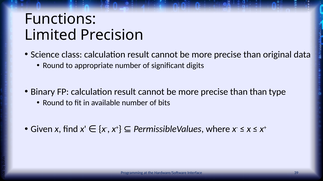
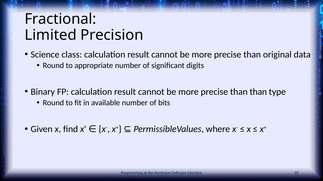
Functions: Functions -> Fractional (60, 19)
